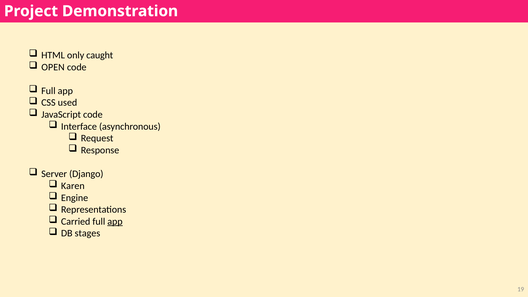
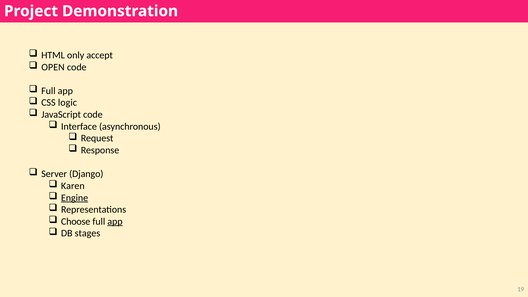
caught: caught -> accept (100, 55)
used: used -> logic (67, 103)
Engine underline: none -> present (75, 198)
Carried: Carried -> Choose (76, 222)
